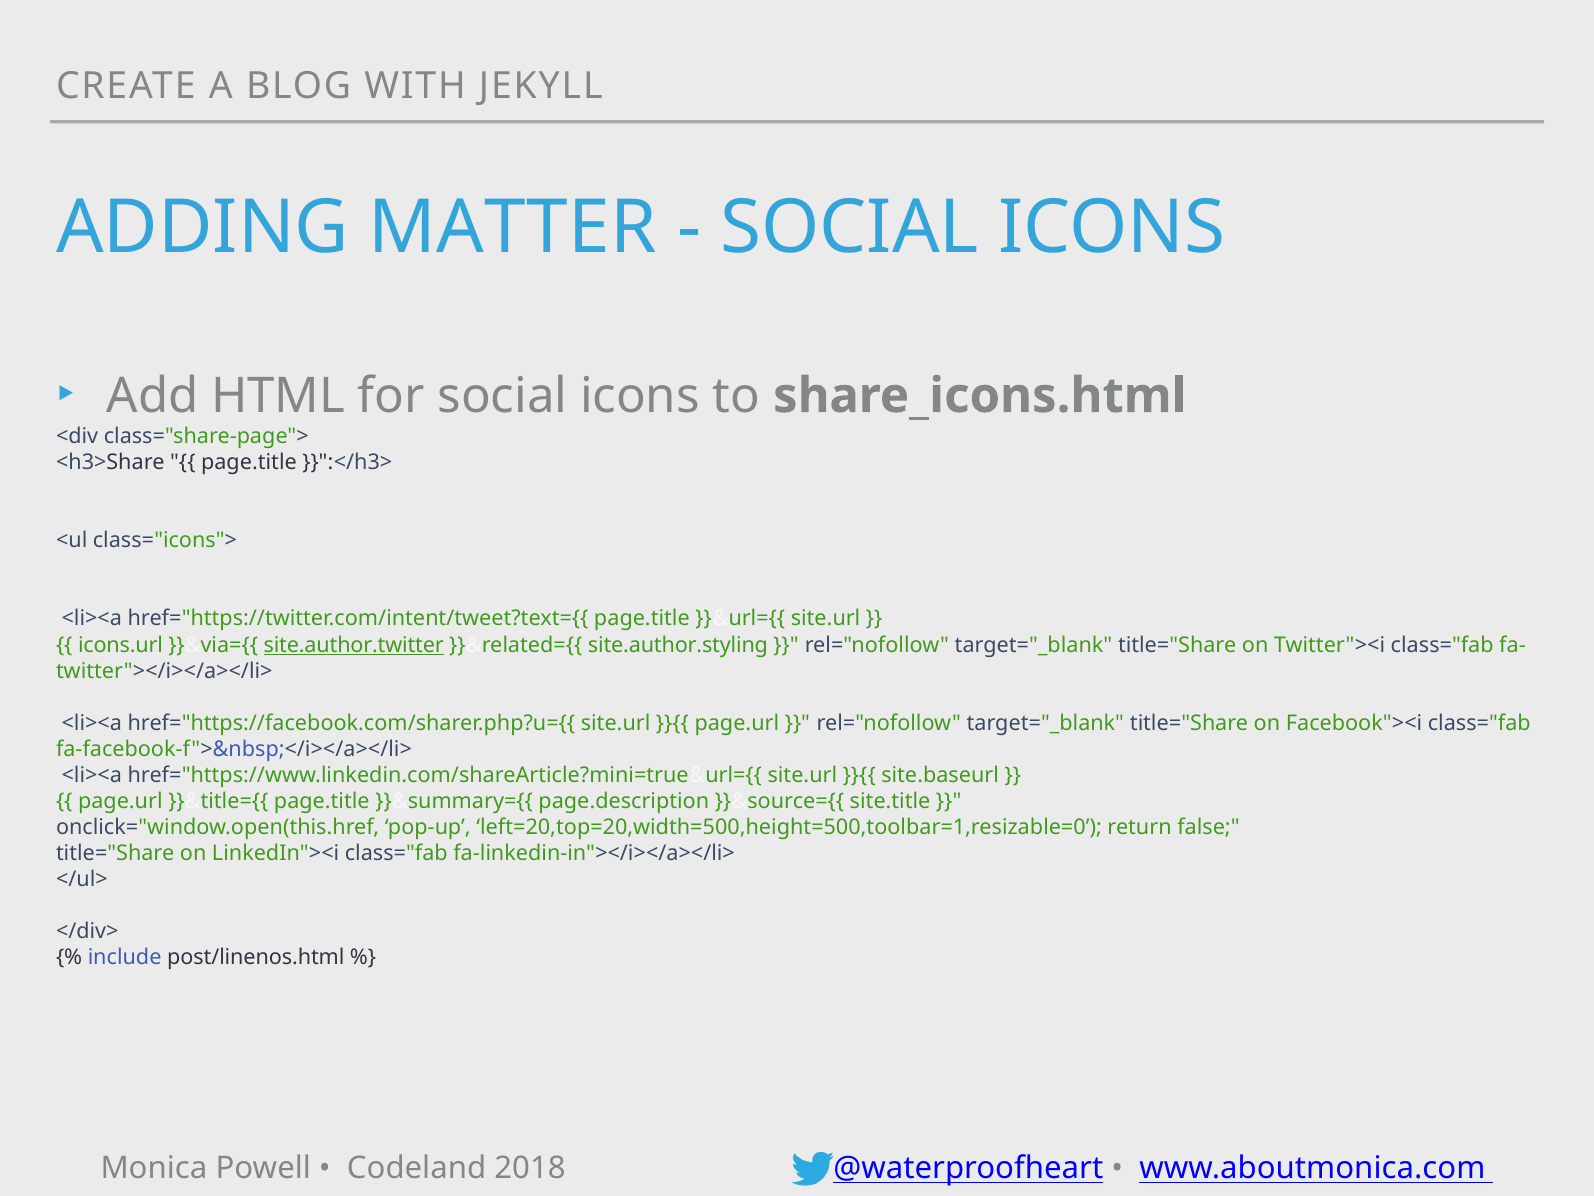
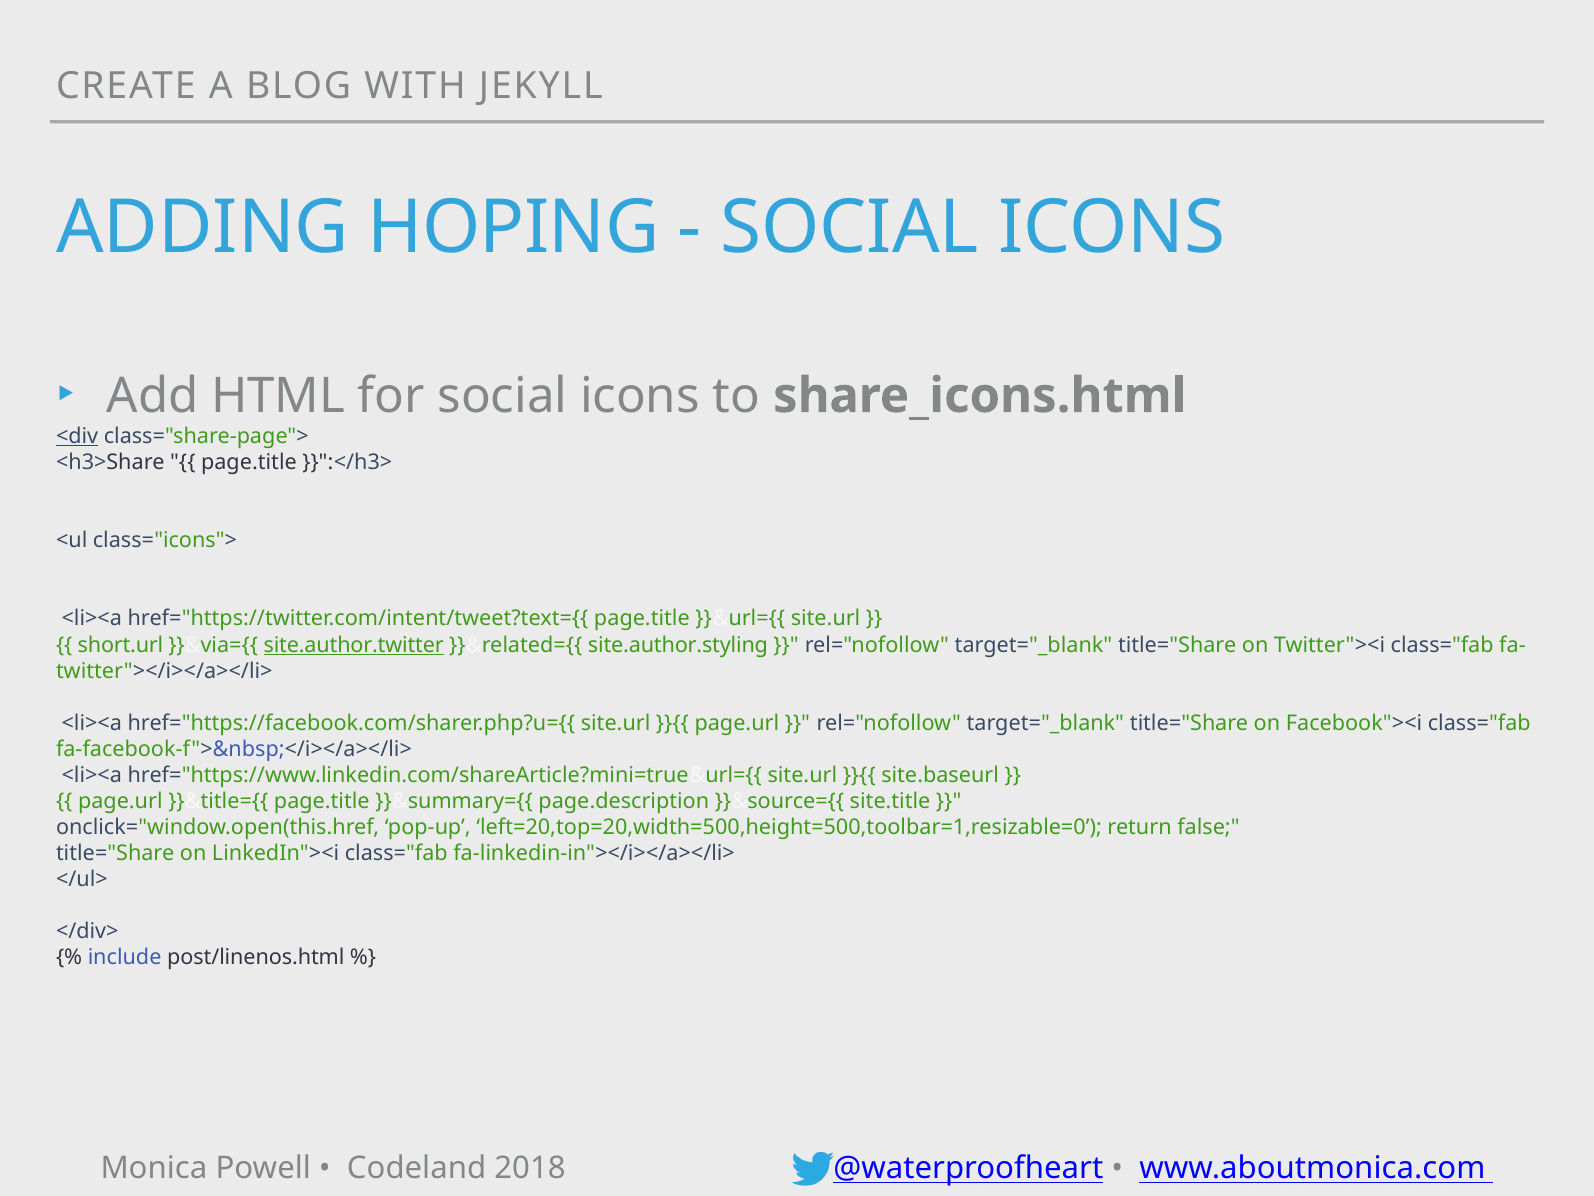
MATTER: MATTER -> HOPING (514, 227)
<div underline: none -> present (77, 436)
icons.url: icons.url -> short.url (120, 645)
